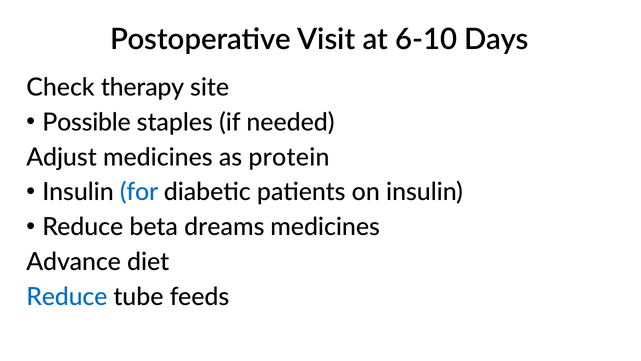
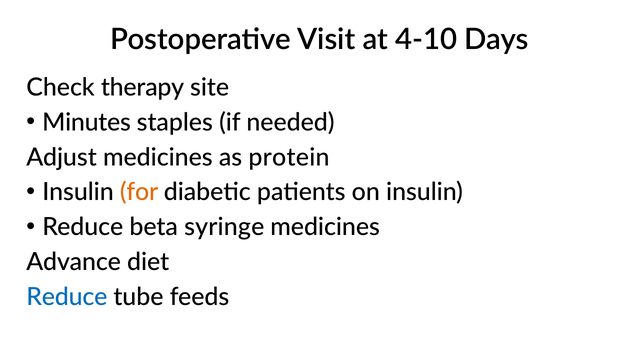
6-10: 6-10 -> 4-10 (426, 40)
Possible: Possible -> Minutes (87, 122)
for colour: blue -> orange (139, 192)
dreams: dreams -> syringe (224, 227)
